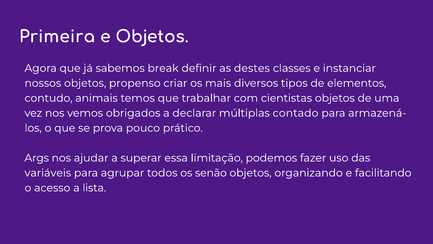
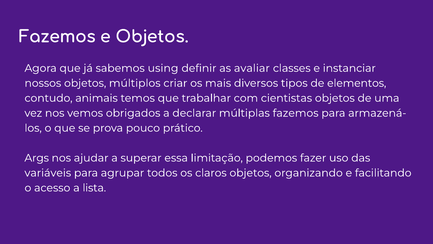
Primeira: Primeira -> Fazemos (57, 37)
break: break -> using (163, 68)
destes: destes -> avaliar (252, 68)
propenso: propenso -> múltiplos (135, 83)
múltiplas contado: contado -> fazemos (296, 113)
senão: senão -> claros (211, 173)
